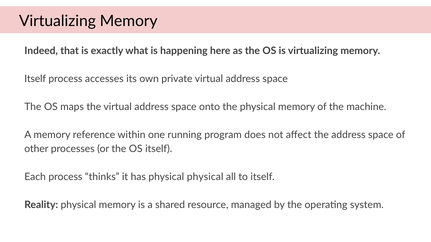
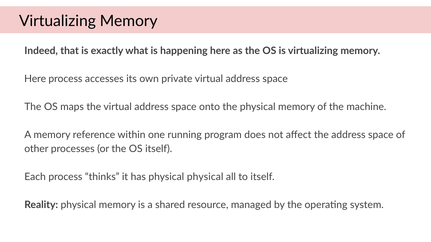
Itself: Itself -> Here (35, 79)
